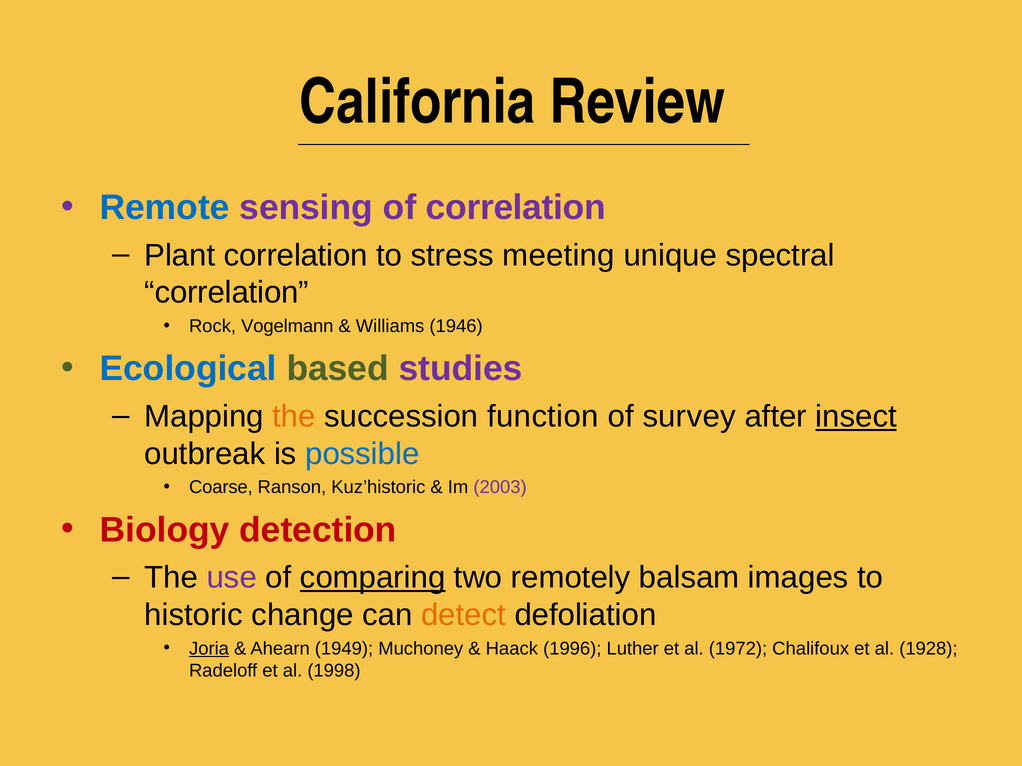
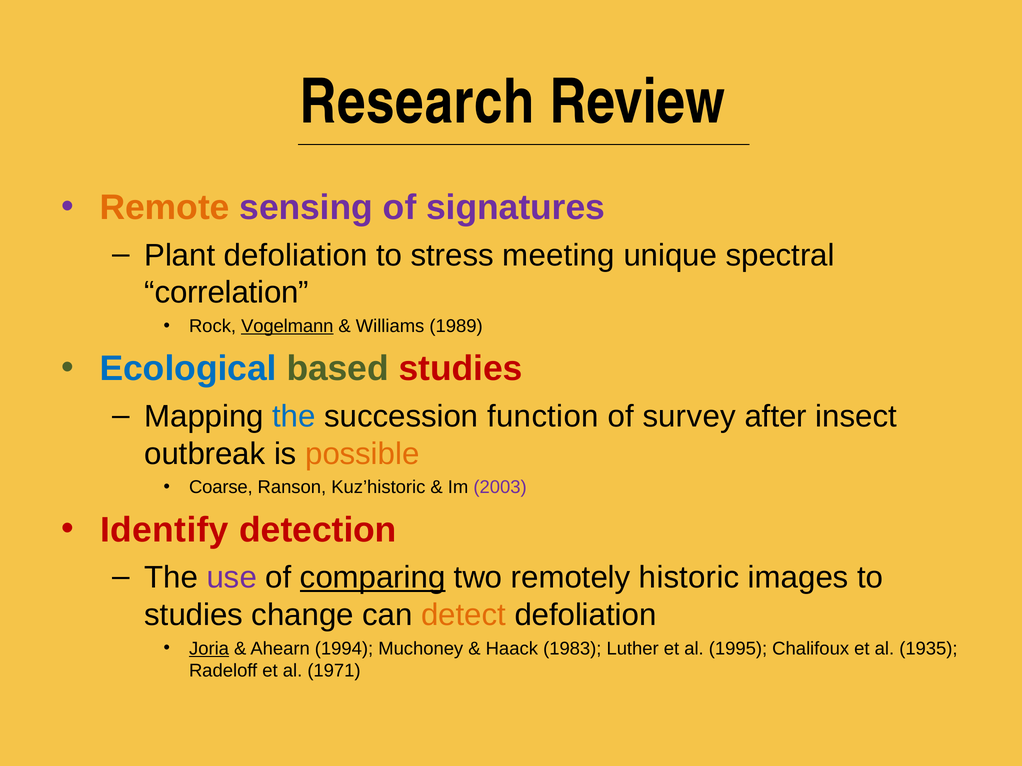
California: California -> Research (417, 102)
Remote colour: blue -> orange (165, 208)
of correlation: correlation -> signatures (516, 208)
Plant correlation: correlation -> defoliation (296, 255)
Vogelmann underline: none -> present (287, 326)
1946: 1946 -> 1989 (456, 326)
studies colour: purple -> red (461, 369)
the colour: orange -> blue (294, 417)
insect underline: present -> none (856, 417)
possible colour: blue -> orange (362, 454)
Biology: Biology -> Identify (164, 530)
balsam: balsam -> historic (689, 578)
historic: historic -> studies (194, 615)
1949: 1949 -> 1994 (344, 649)
1996: 1996 -> 1983 (572, 649)
1972: 1972 -> 1995 (738, 649)
1928: 1928 -> 1935 (928, 649)
1998: 1998 -> 1971 (334, 671)
